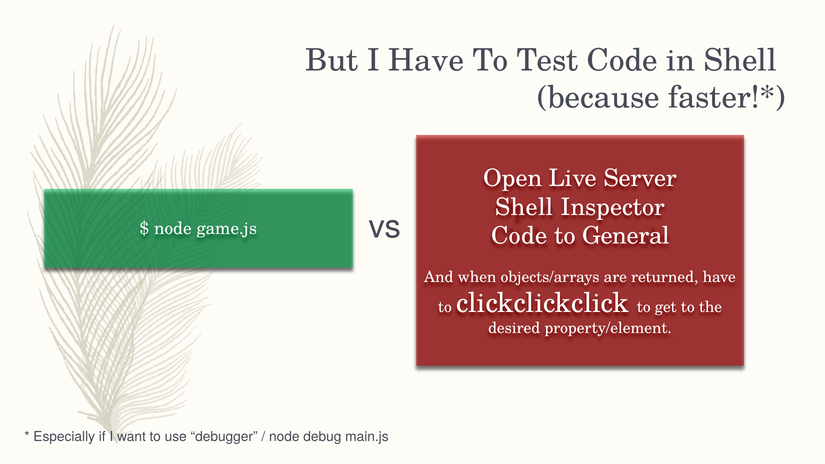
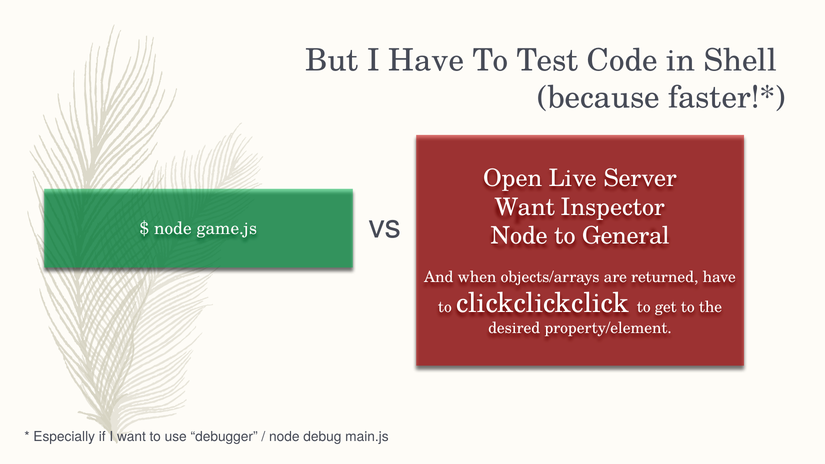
Shell: Shell -> Want (525, 207)
Code: Code -> Node (519, 236)
